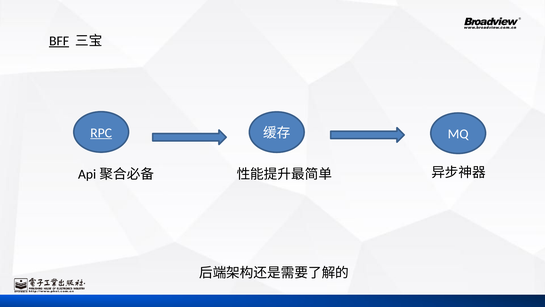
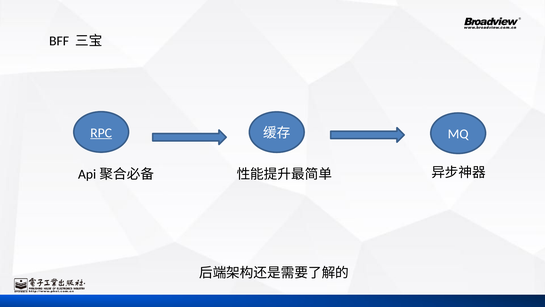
BFF underline: present -> none (59, 41)
